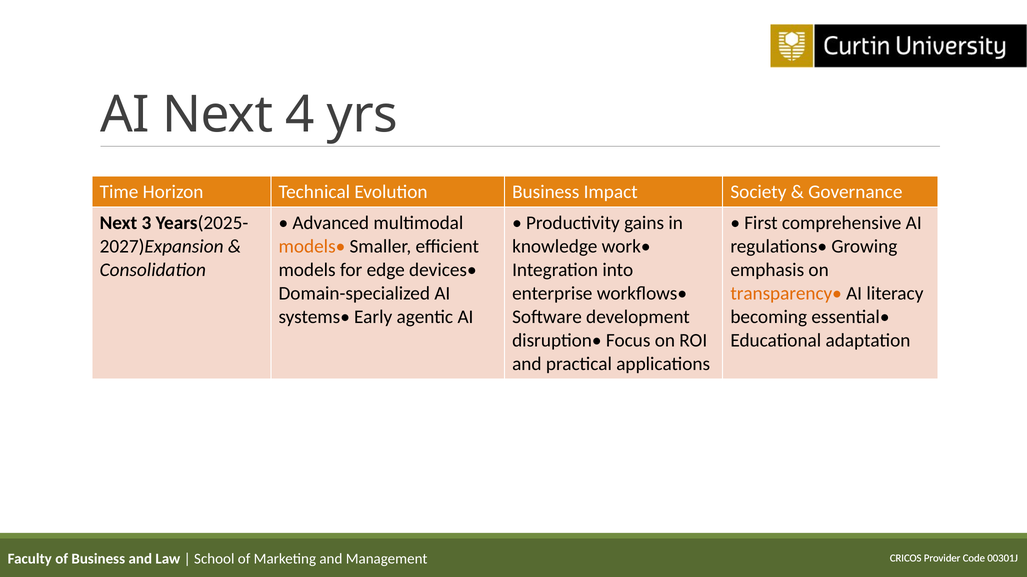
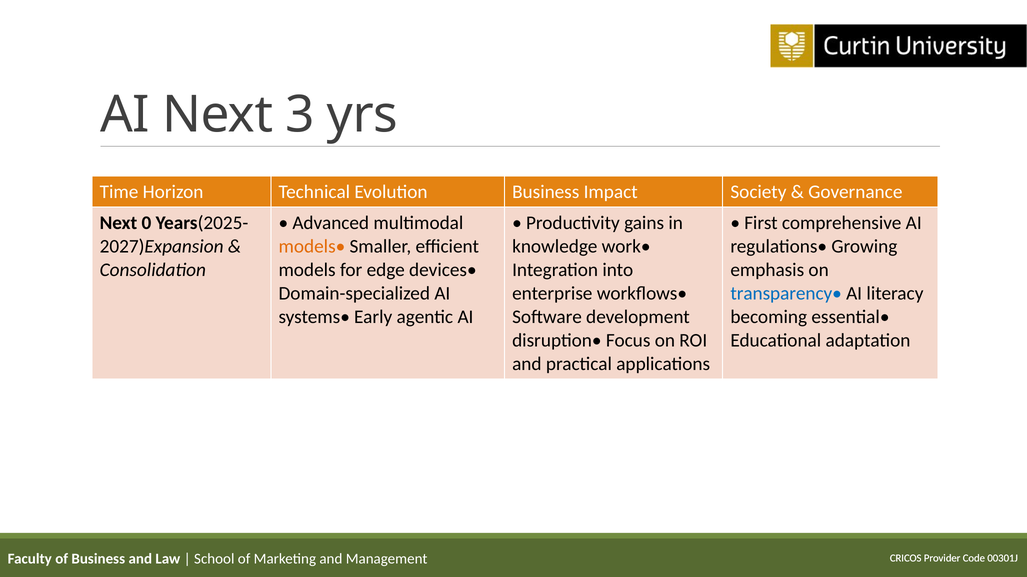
4: 4 -> 3 (300, 115)
3: 3 -> 0 (146, 223)
transparency• colour: orange -> blue (786, 294)
